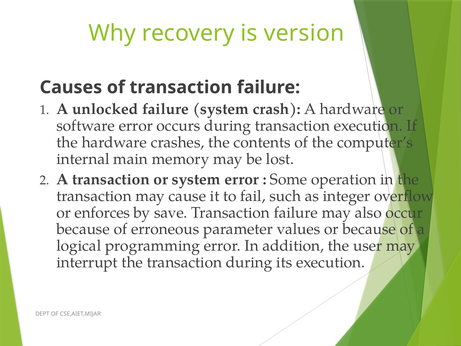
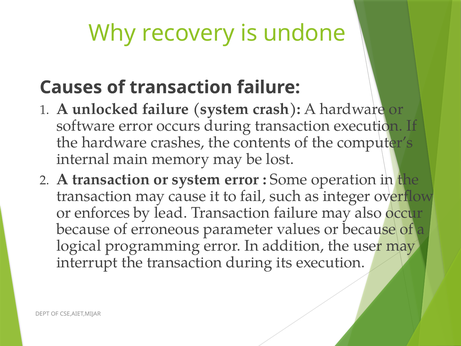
version: version -> undone (304, 33)
save: save -> lead (171, 212)
